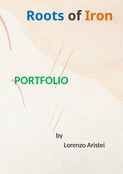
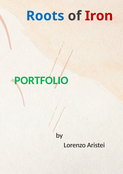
Iron colour: orange -> red (99, 16)
